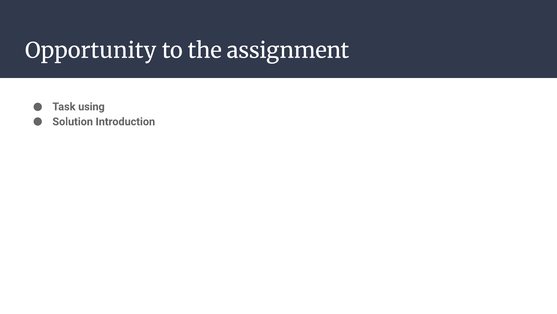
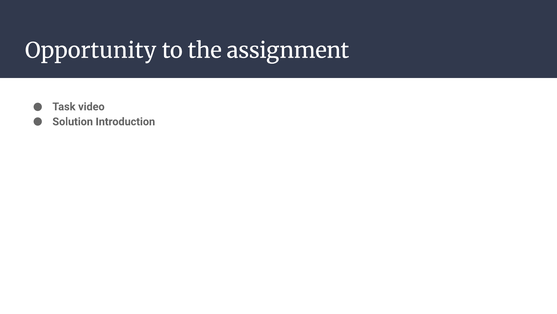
using: using -> video (91, 106)
